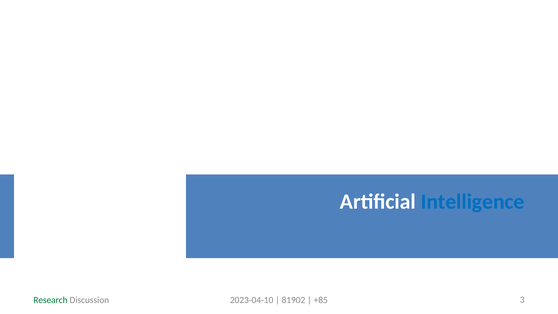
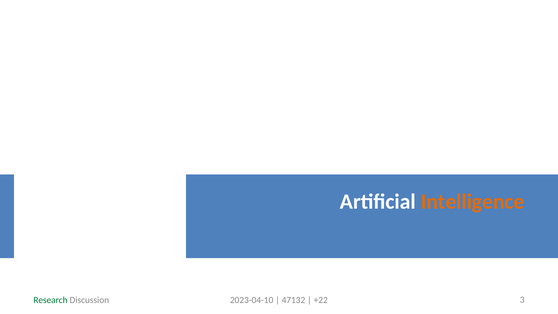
Intelligence colour: blue -> orange (473, 202)
81902: 81902 -> 47132 (293, 300)
+85: +85 -> +22 (321, 300)
